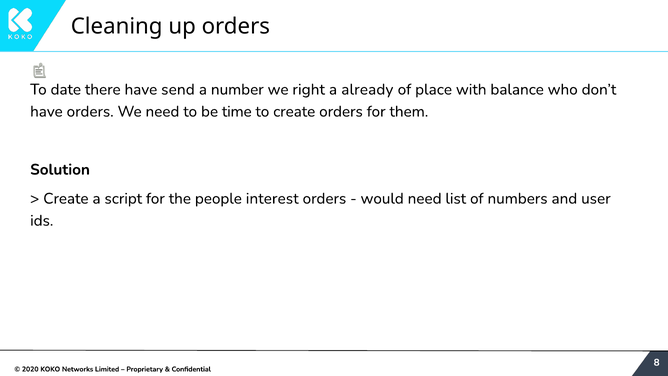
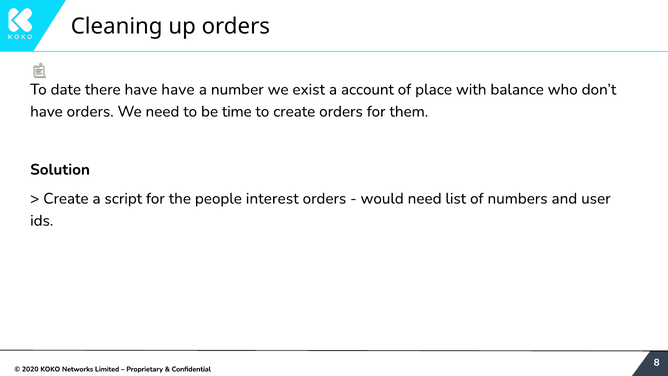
have send: send -> have (178, 89)
right: right -> exist (309, 89)
already: already -> account (367, 89)
